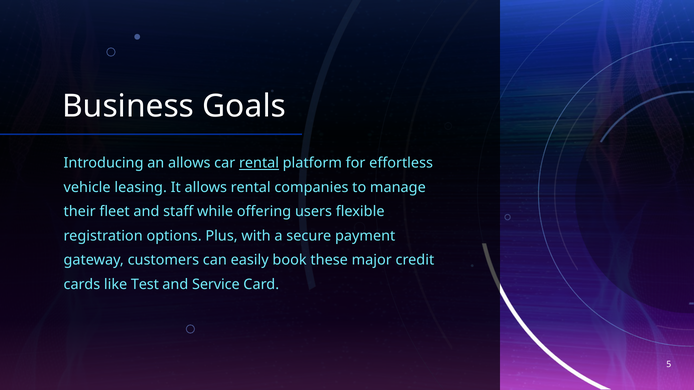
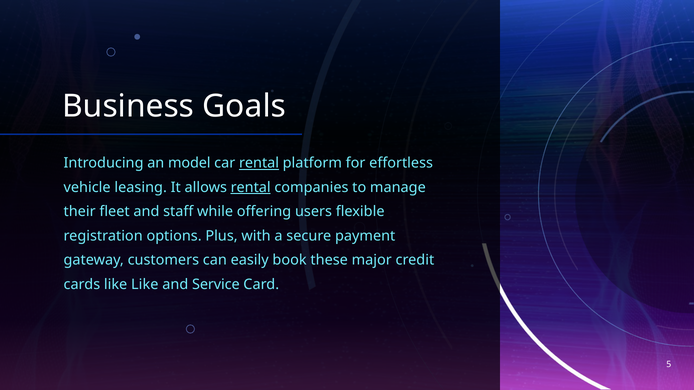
an allows: allows -> model (189, 163)
rental underline: none -> present (251, 188)
like Test: Test -> Like (145, 285)
